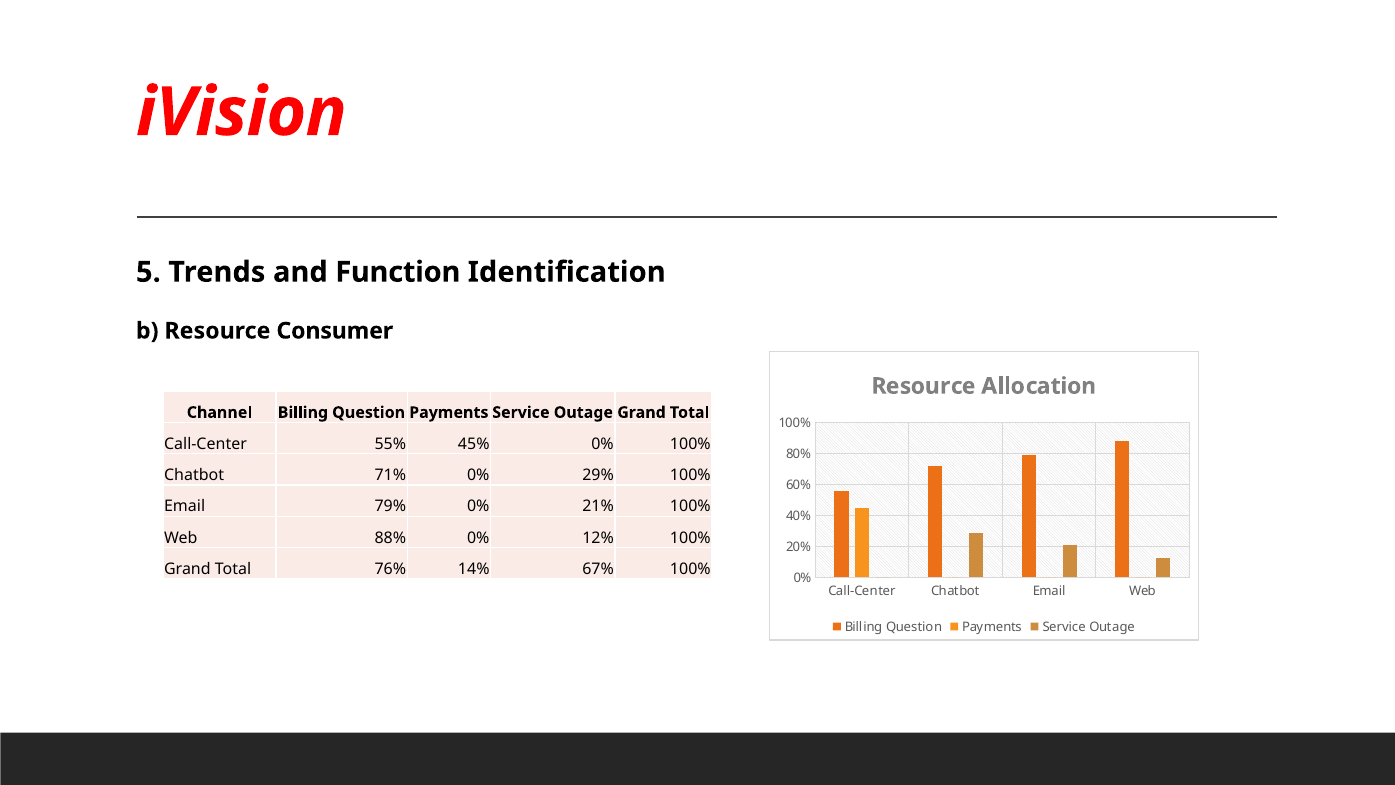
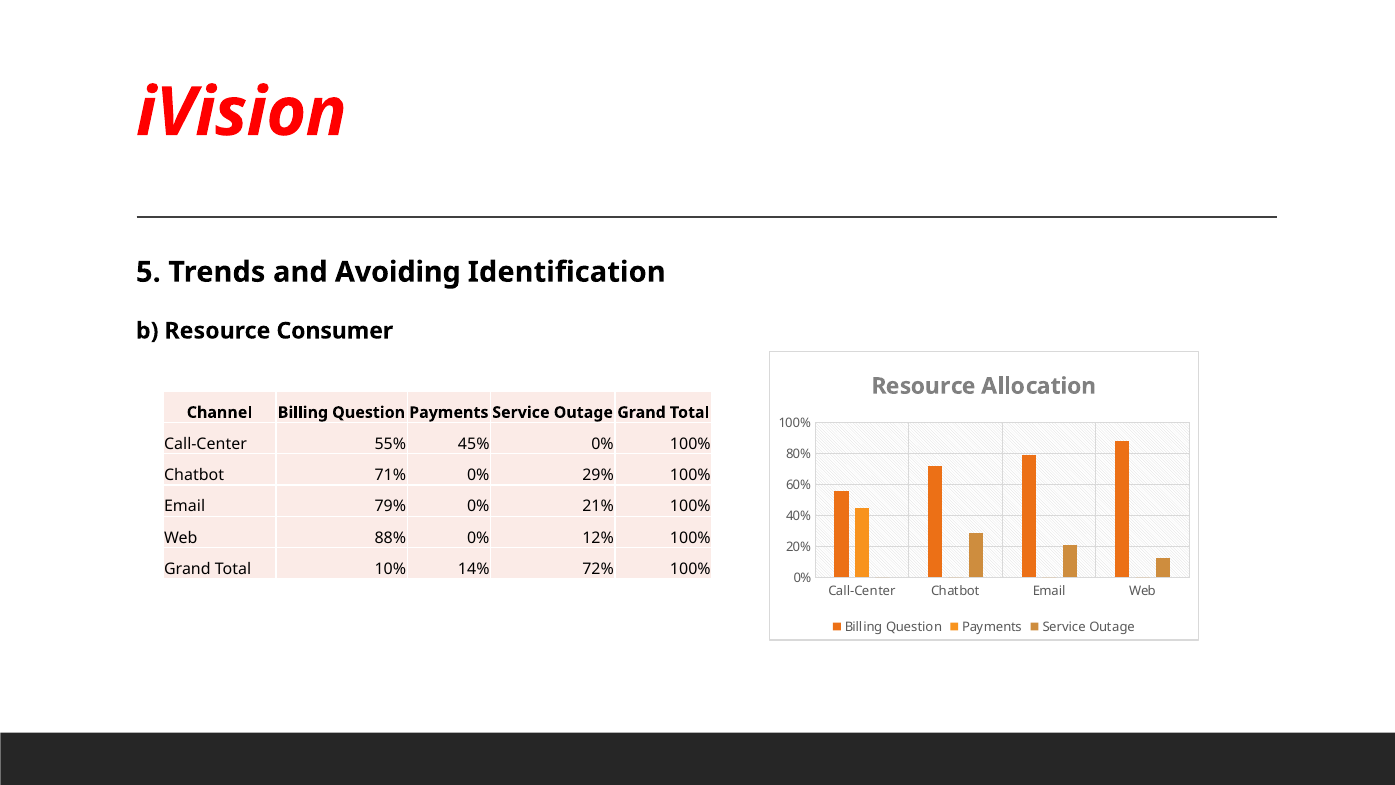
Function: Function -> Avoiding (398, 272)
76%: 76% -> 10% (390, 569)
67%: 67% -> 72% (598, 569)
